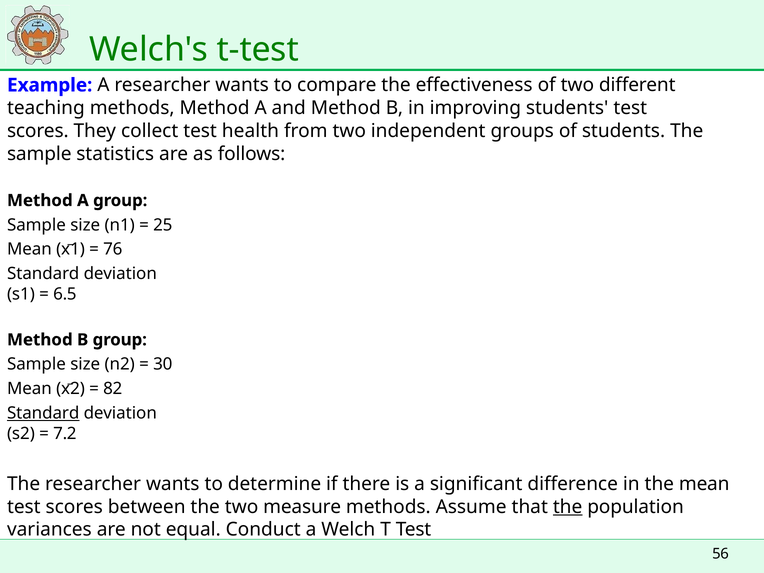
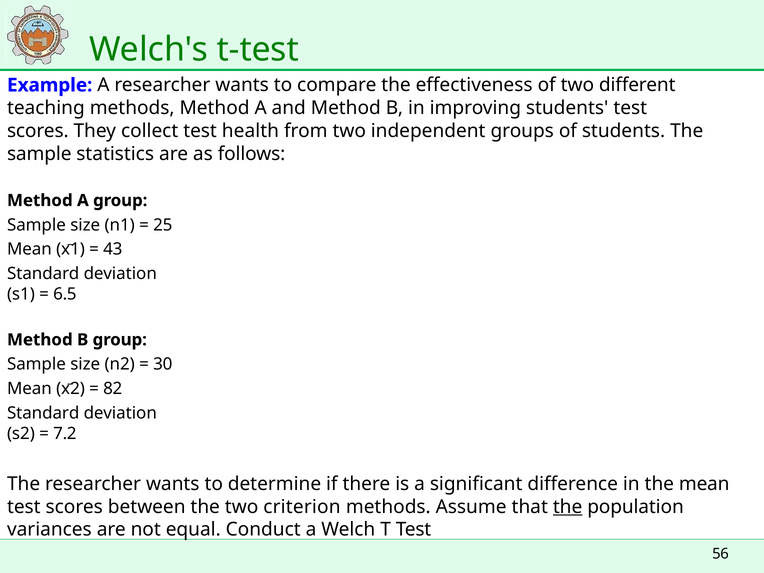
76: 76 -> 43 (113, 249)
Standard underline: present -> none (43, 413)
measure: measure -> criterion (302, 507)
